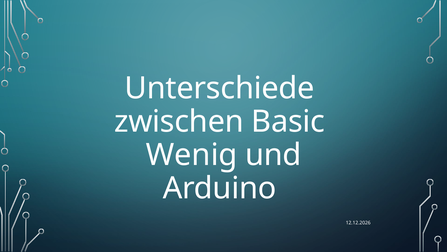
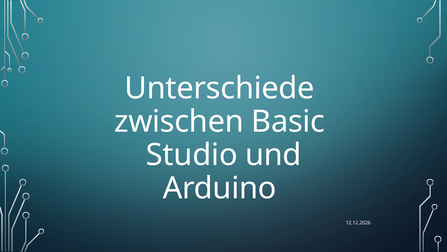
Wenig: Wenig -> Studio (192, 155)
